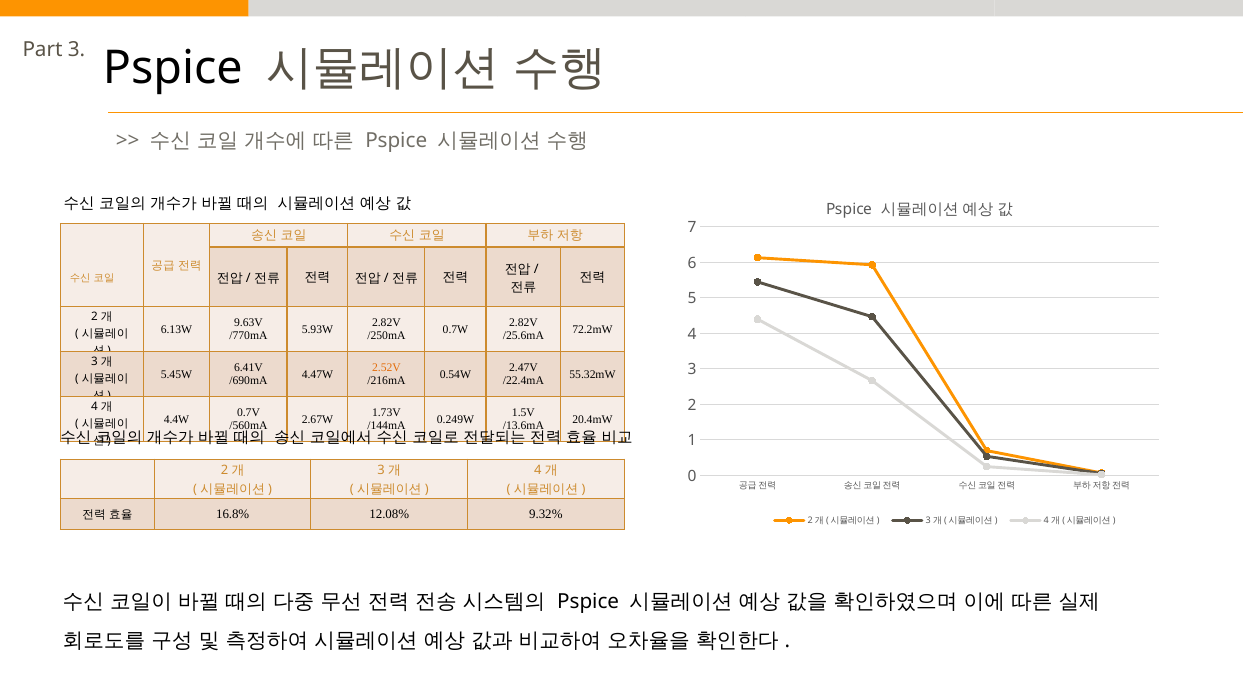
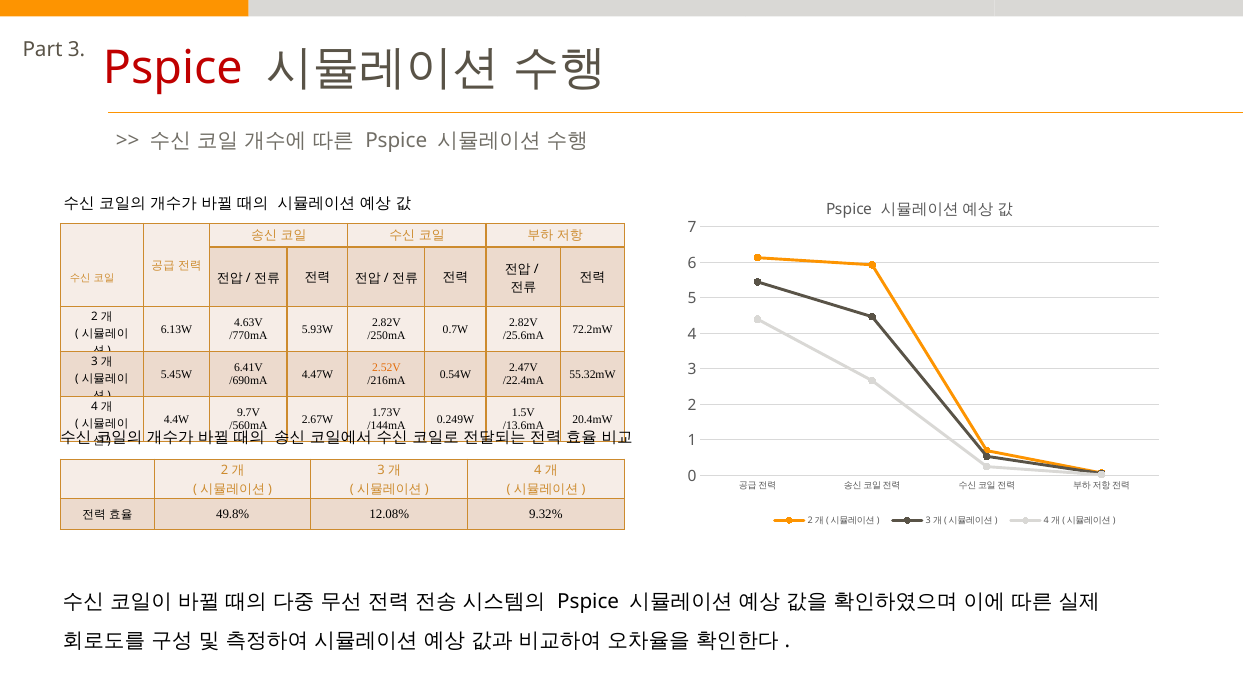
Pspice colour: black -> red (173, 68)
9.63V: 9.63V -> 4.63V (248, 323)
0.7V: 0.7V -> 9.7V (248, 413)
16.8%: 16.8% -> 49.8% (233, 514)
